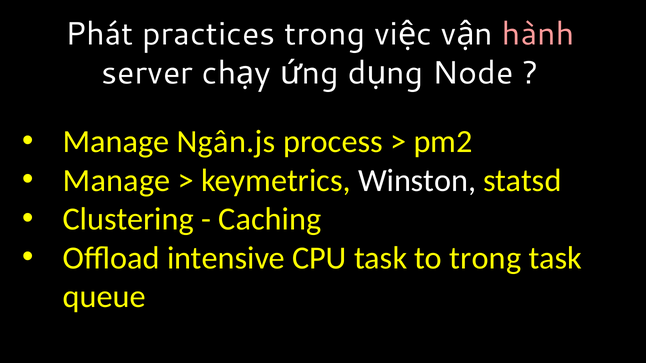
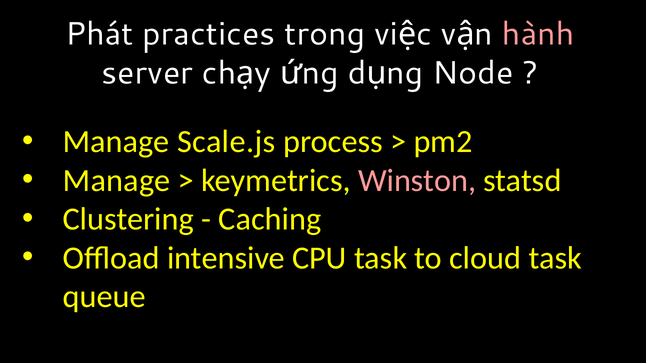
Ngân.js: Ngân.js -> Scale.js (226, 142)
Winston colour: white -> pink (417, 181)
to trong: trong -> cloud (485, 258)
